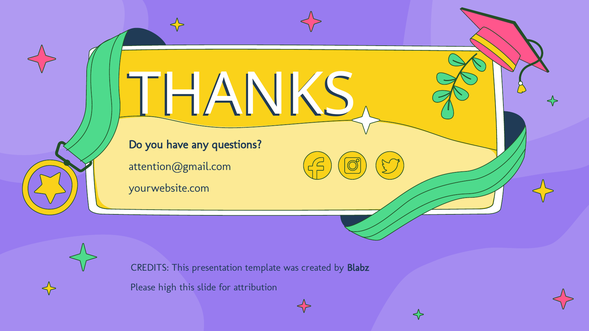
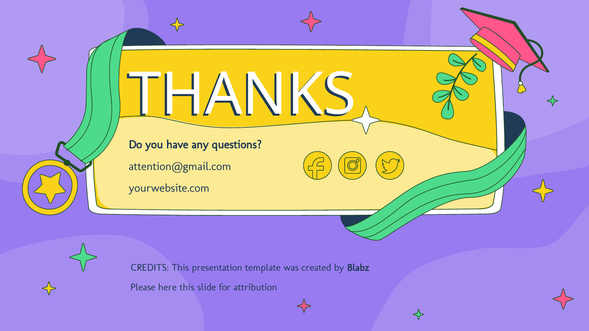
high: high -> here (167, 288)
